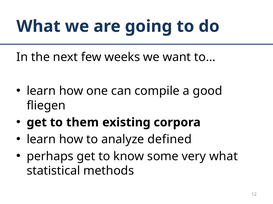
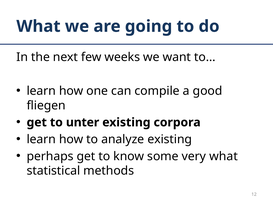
them: them -> unter (83, 123)
analyze defined: defined -> existing (170, 140)
